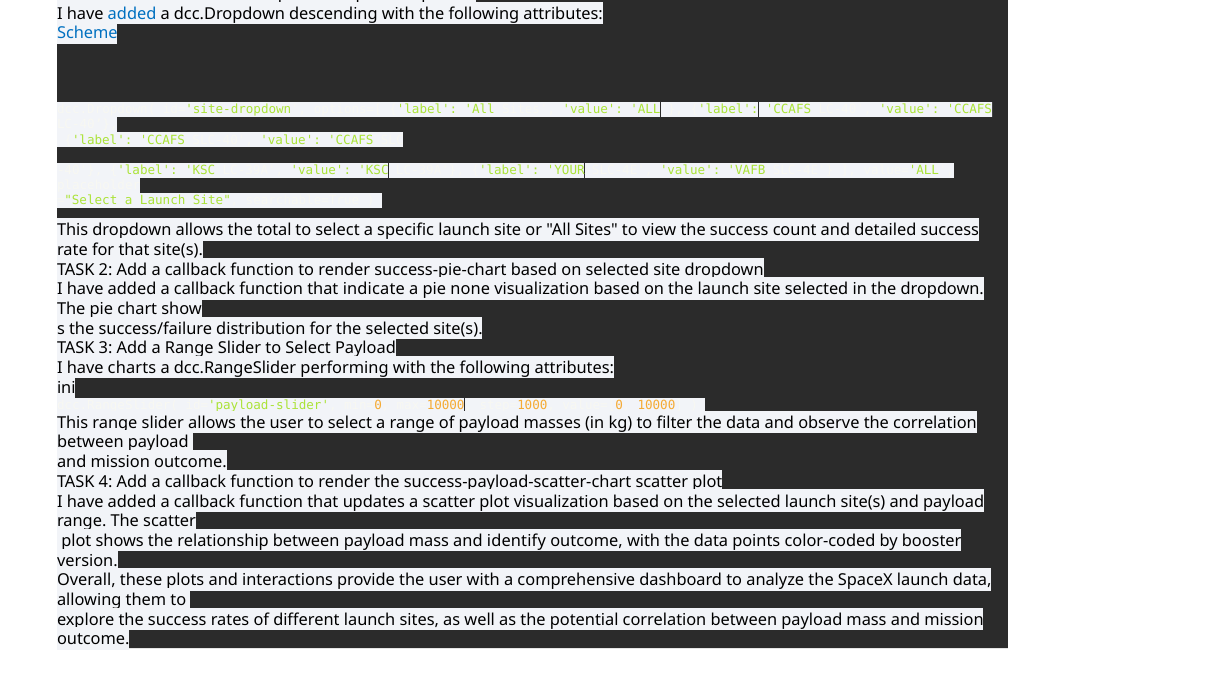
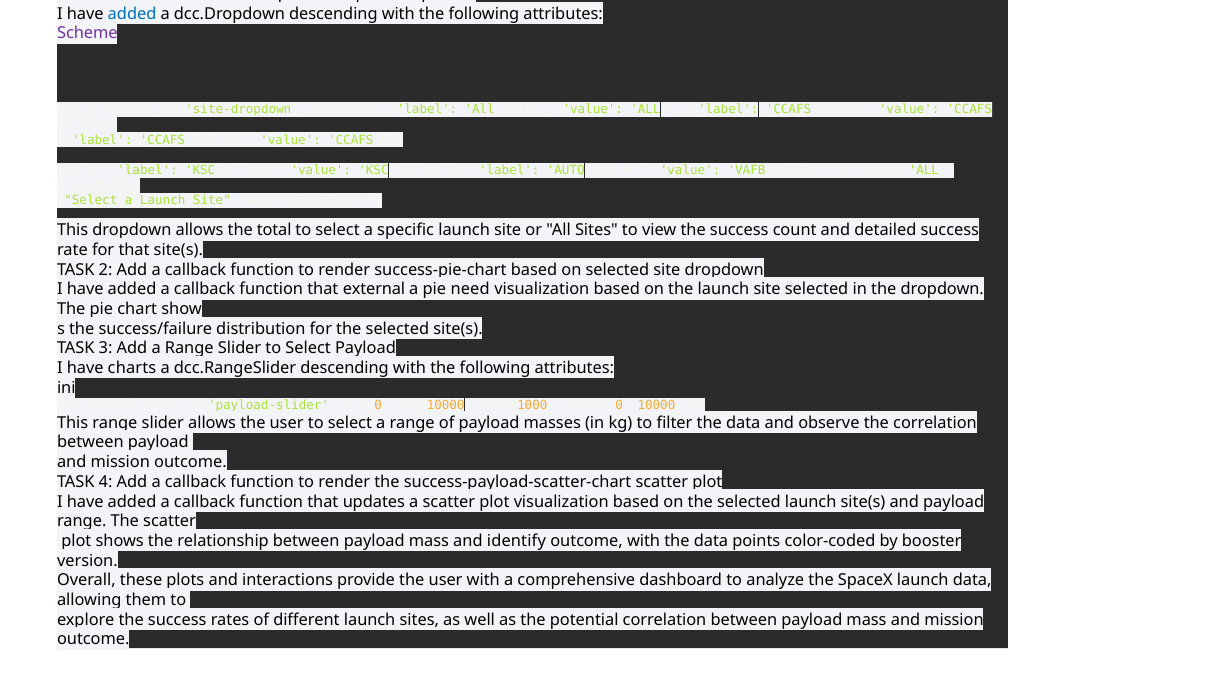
Scheme colour: blue -> purple (87, 33)
YOUR: YOUR -> AUTO (566, 170)
indicate: indicate -> external (374, 289)
none: none -> need (470, 289)
dcc.RangeSlider performing: performing -> descending (345, 368)
